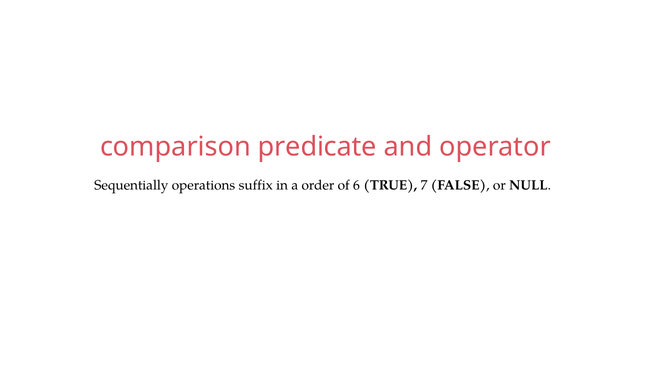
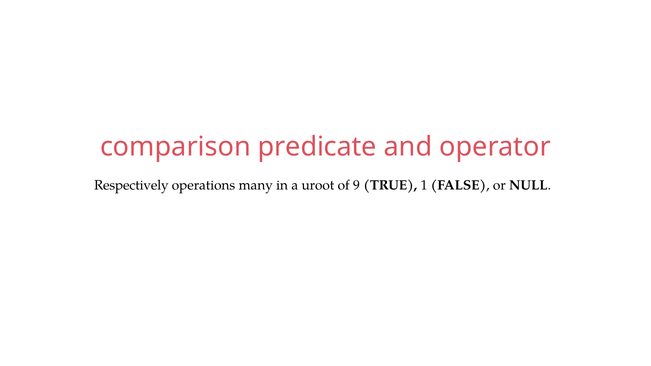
Sequentially: Sequentially -> Respectively (131, 185)
suffix: suffix -> many (256, 185)
order: order -> uroot (318, 185)
6: 6 -> 9 (356, 185)
7: 7 -> 1 (424, 185)
